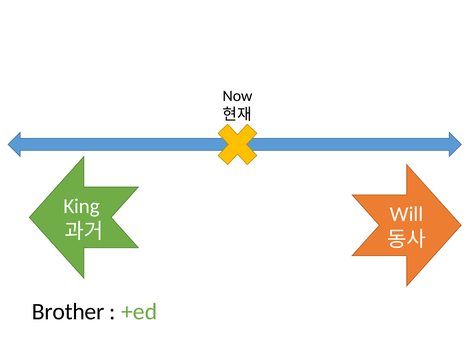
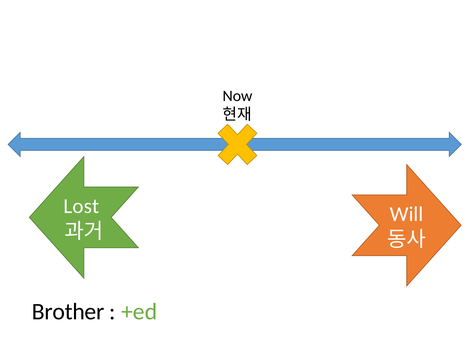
King: King -> Lost (81, 206)
